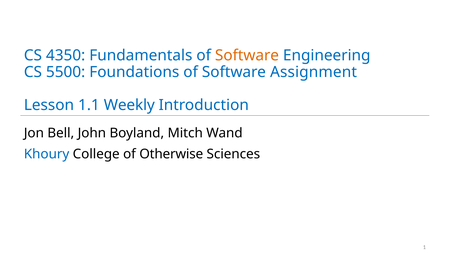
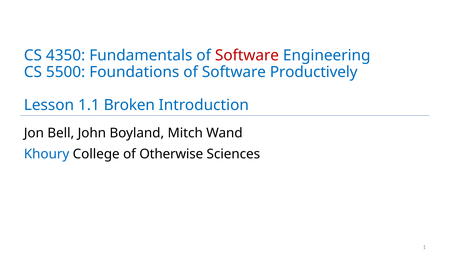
Software colour: orange -> red (247, 55)
Assignment: Assignment -> Productively (314, 72)
Weekly: Weekly -> Broken (129, 105)
